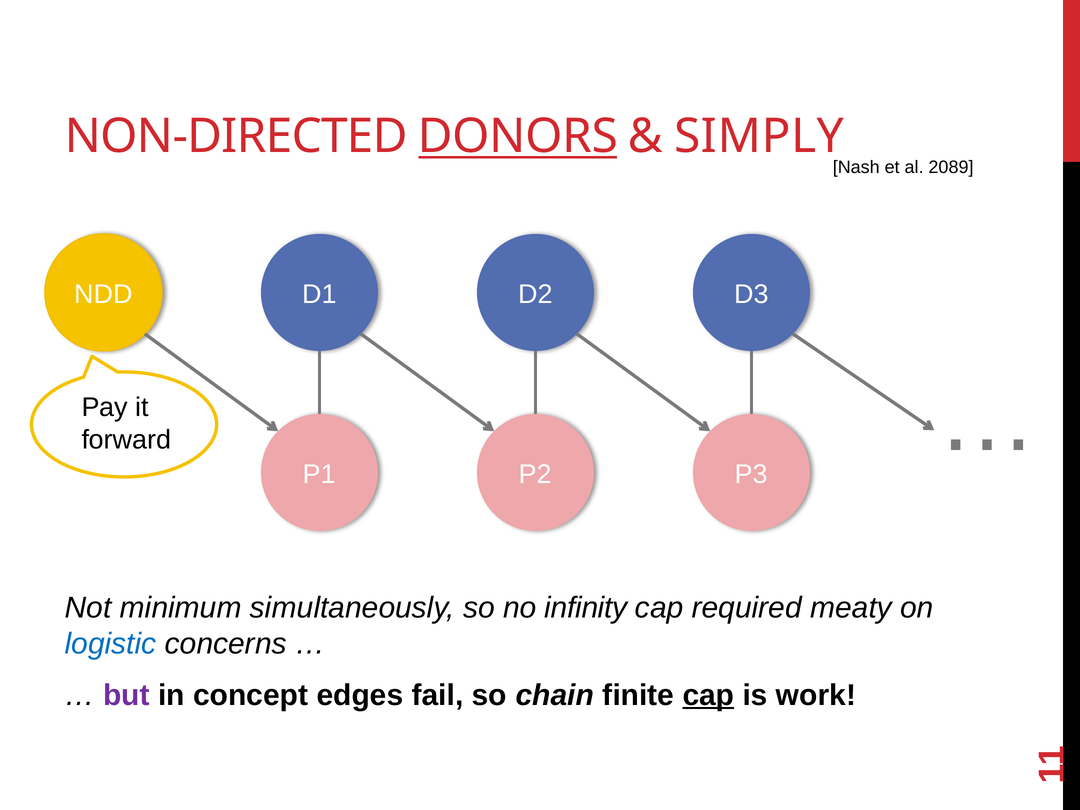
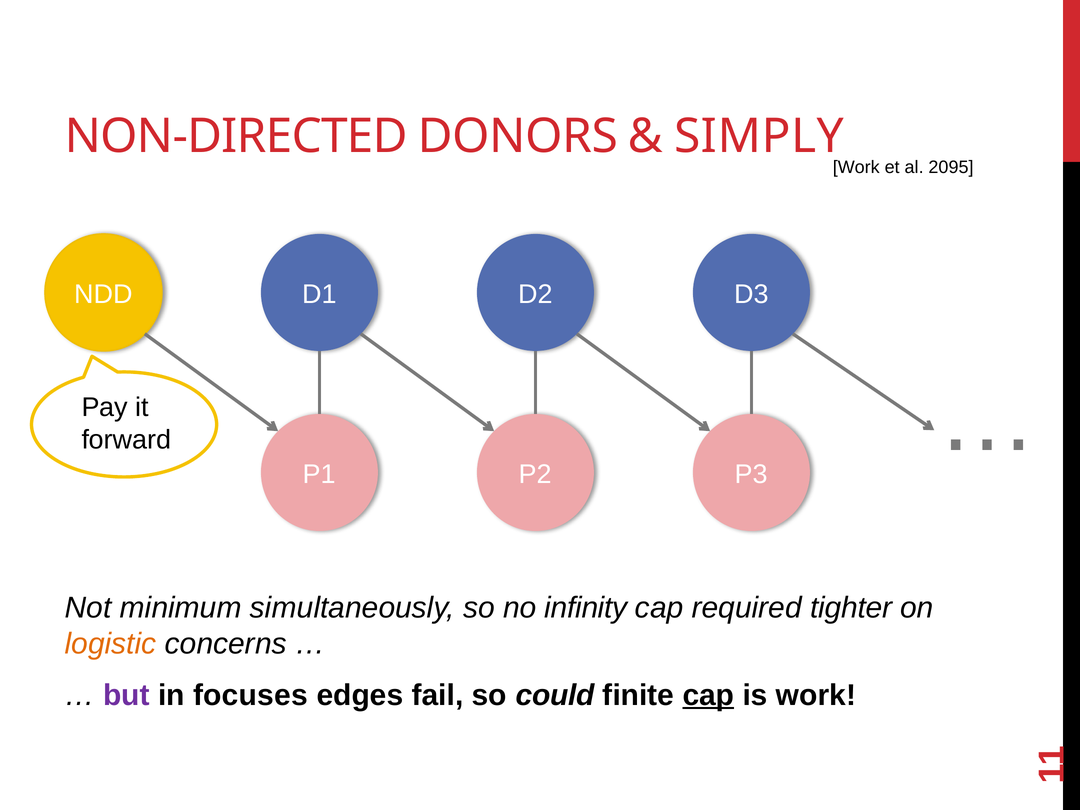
DONORS underline: present -> none (518, 137)
Nash: Nash -> Work (856, 167)
2089: 2089 -> 2095 (951, 167)
meaty: meaty -> tighter (851, 608)
logistic colour: blue -> orange (111, 644)
concept: concept -> focuses (251, 695)
chain: chain -> could (555, 695)
